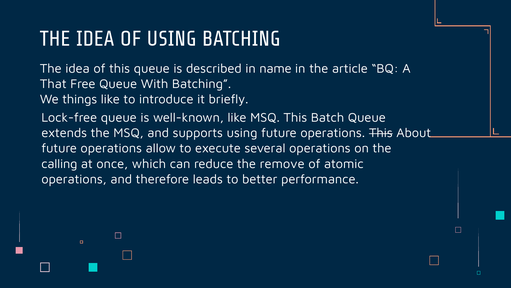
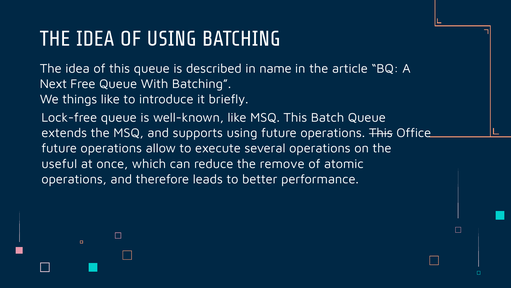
That: That -> Next (53, 84)
About: About -> Office (414, 133)
calling: calling -> useful (59, 163)
